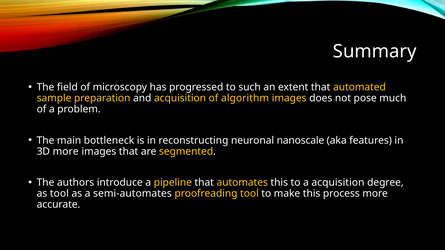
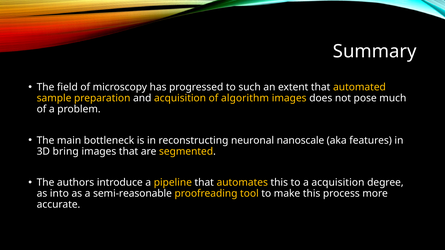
3D more: more -> bring (66, 152)
as tool: tool -> into (59, 194)
semi-automates: semi-automates -> semi-reasonable (133, 194)
